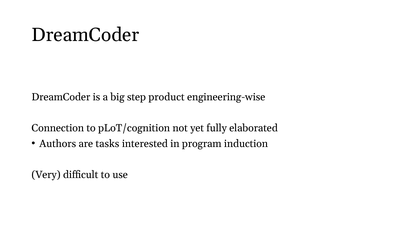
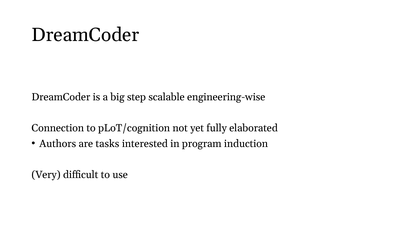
product: product -> scalable (167, 97)
